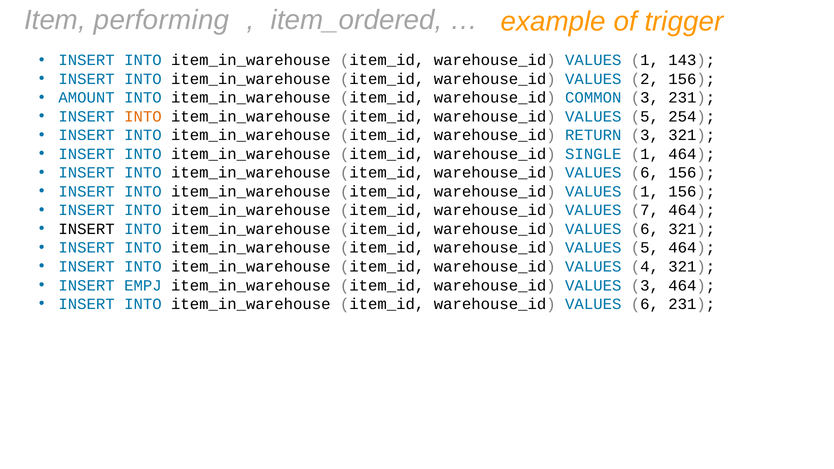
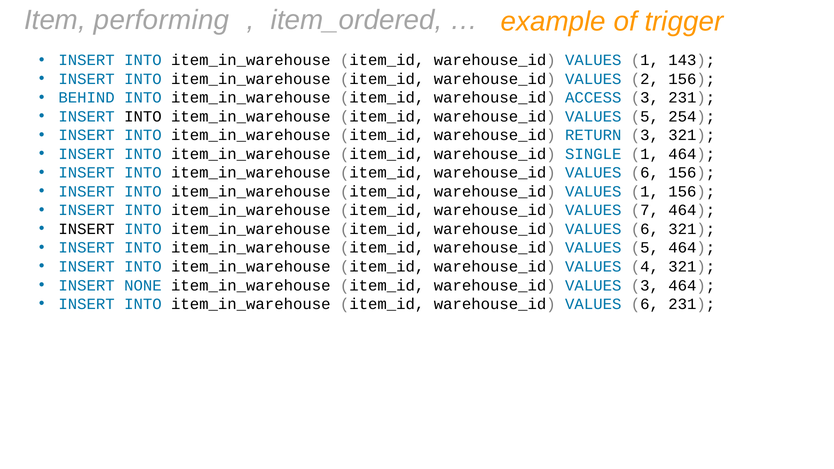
AMOUNT: AMOUNT -> BEHIND (87, 98)
COMMON: COMMON -> ACCESS (593, 98)
INTO colour: orange -> black (143, 117)
EMPJ: EMPJ -> NONE (143, 285)
